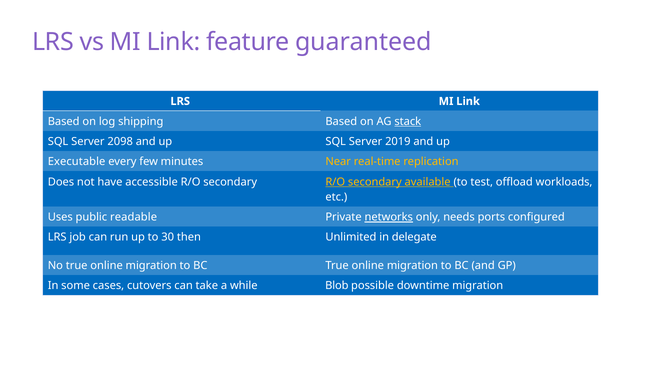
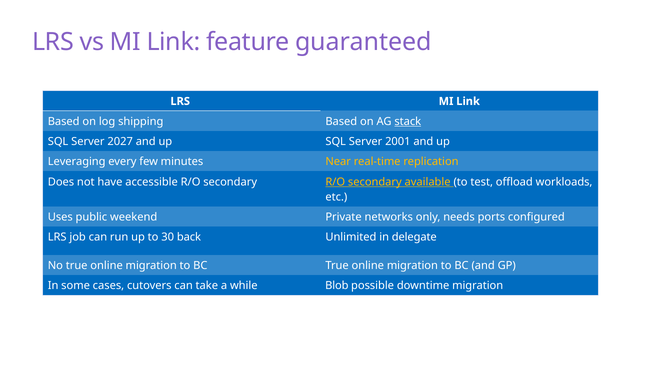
2098: 2098 -> 2027 (120, 141)
2019: 2019 -> 2001 (398, 141)
Executable: Executable -> Leveraging (77, 162)
readable: readable -> weekend (134, 217)
networks underline: present -> none (389, 217)
then: then -> back (189, 237)
